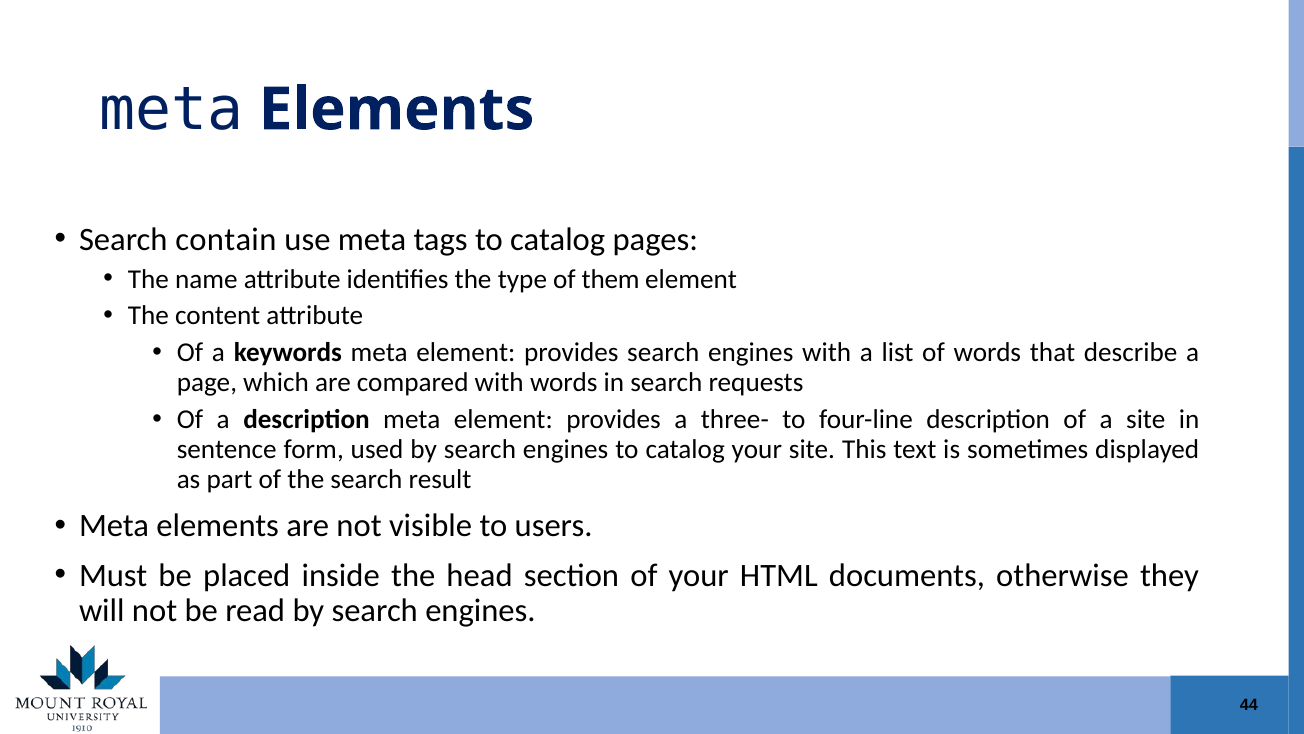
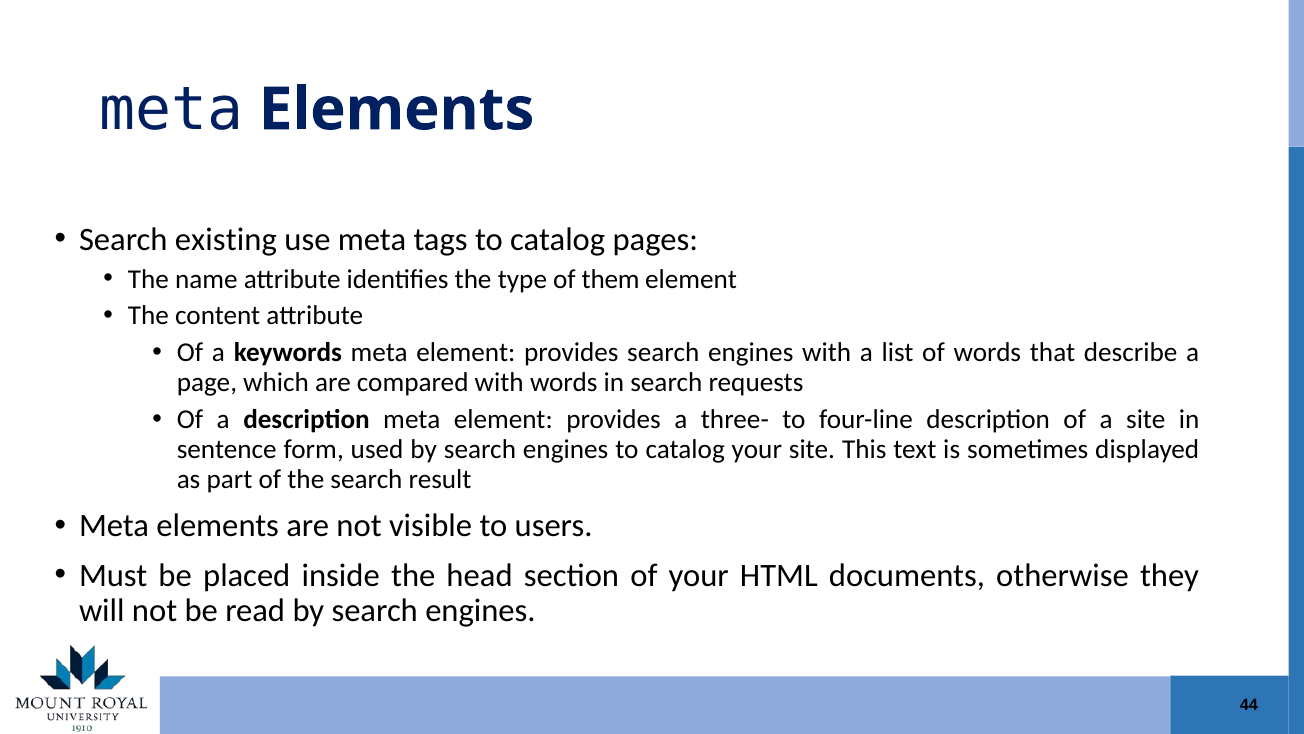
contain: contain -> existing (226, 239)
